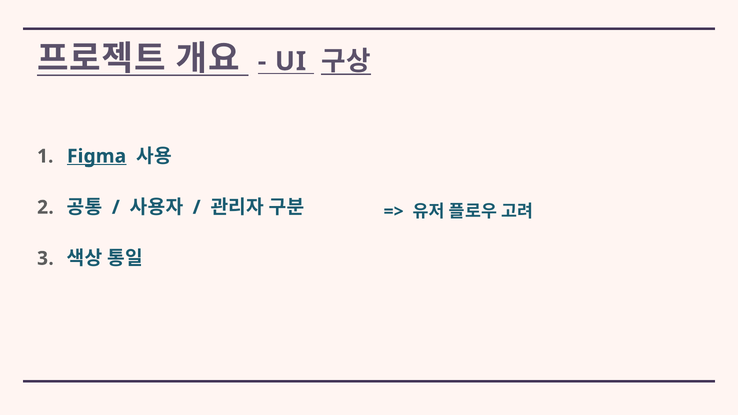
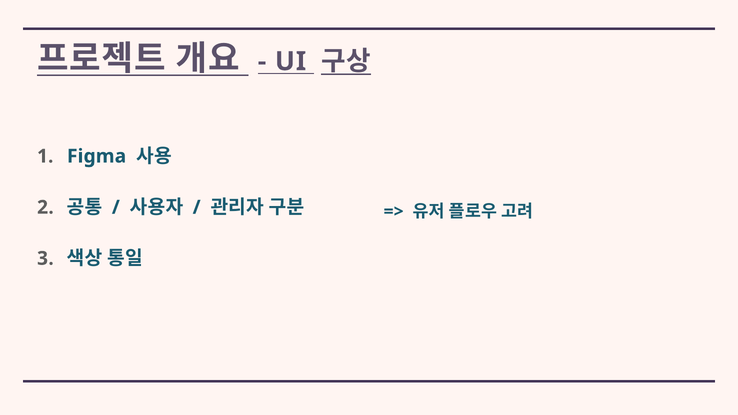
Figma underline: present -> none (97, 156)
